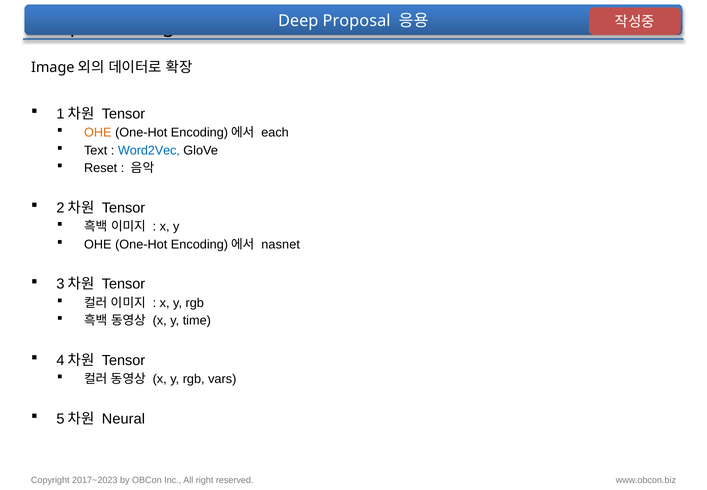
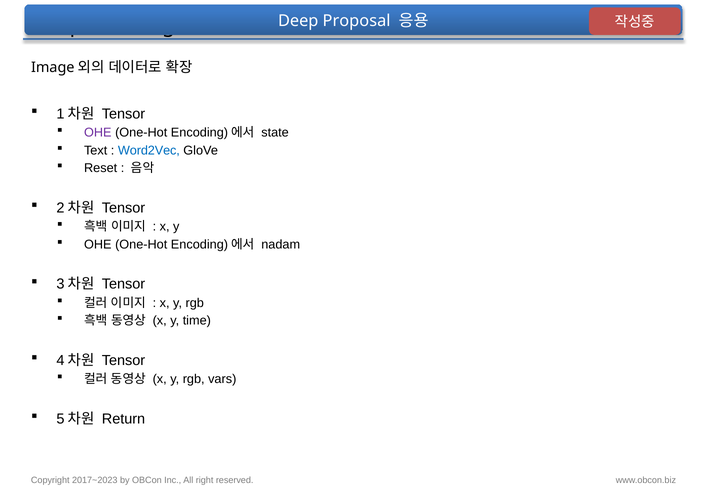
OHE colour: orange -> purple (98, 132)
each: each -> state (275, 132)
nasnet: nasnet -> nadam (281, 244)
Neural: Neural -> Return (124, 418)
